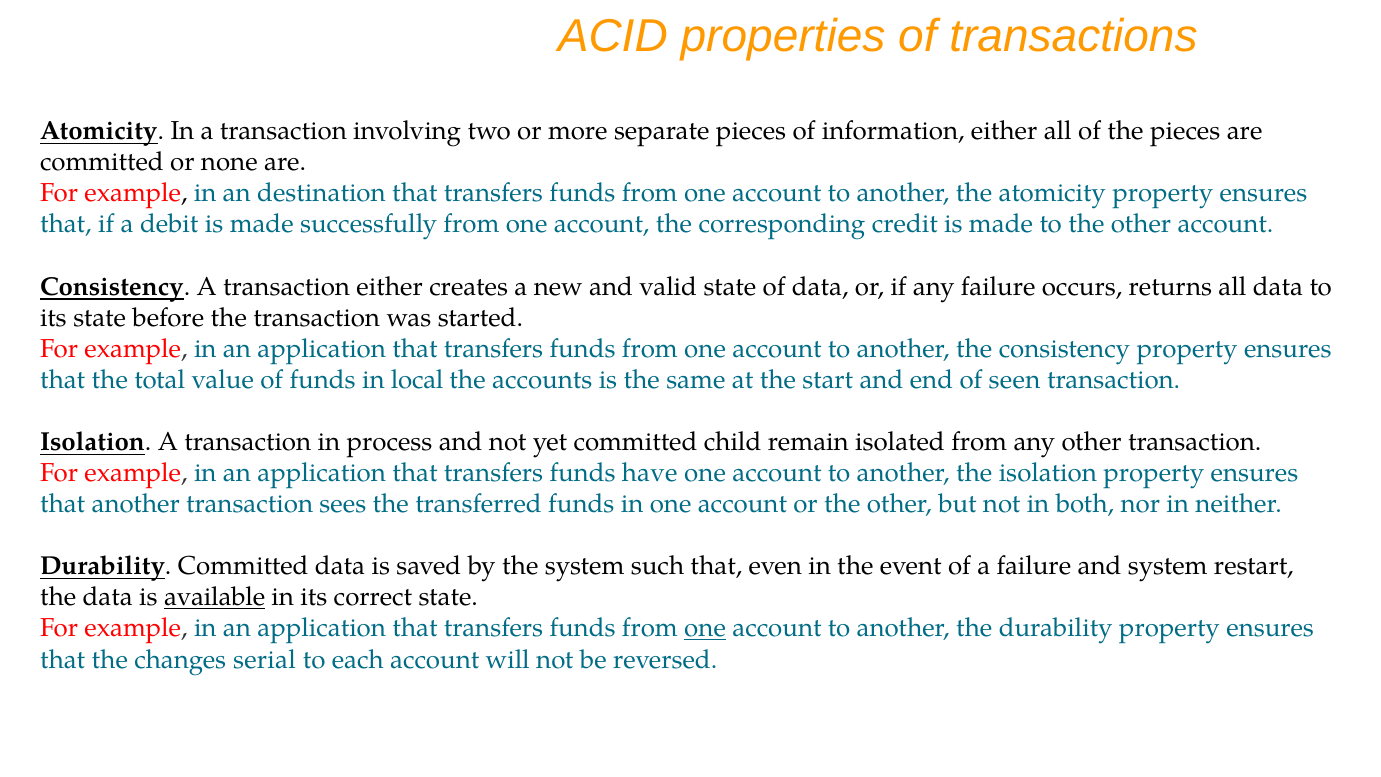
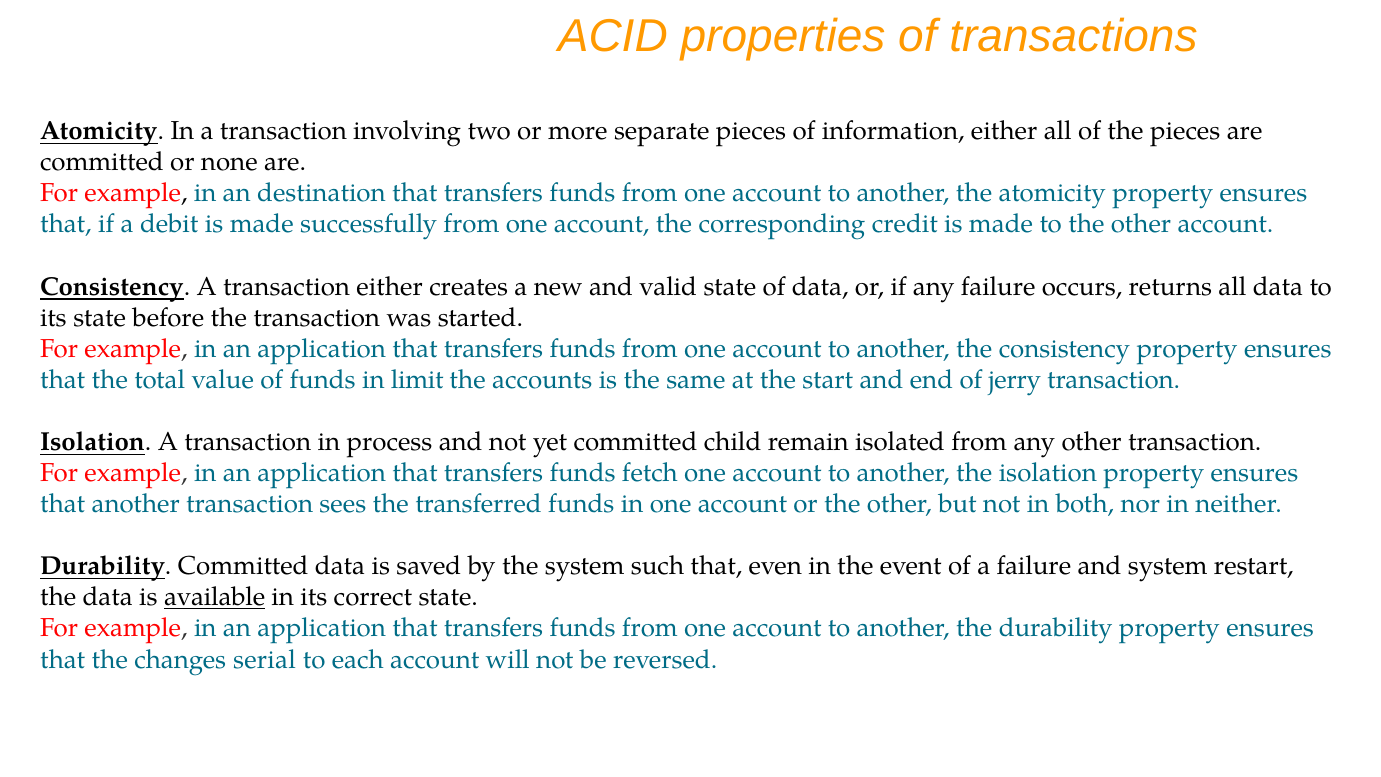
local: local -> limit (417, 380)
seen: seen -> jerry (1015, 380)
have: have -> fetch (650, 473)
one underline: present -> none (705, 628)
